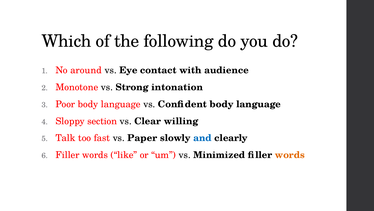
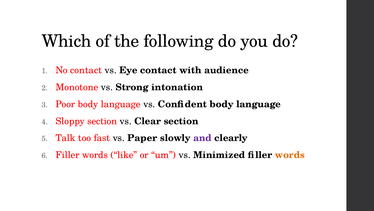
No around: around -> contact (86, 70)
Clear willing: willing -> section (181, 121)
and colour: blue -> purple (203, 138)
